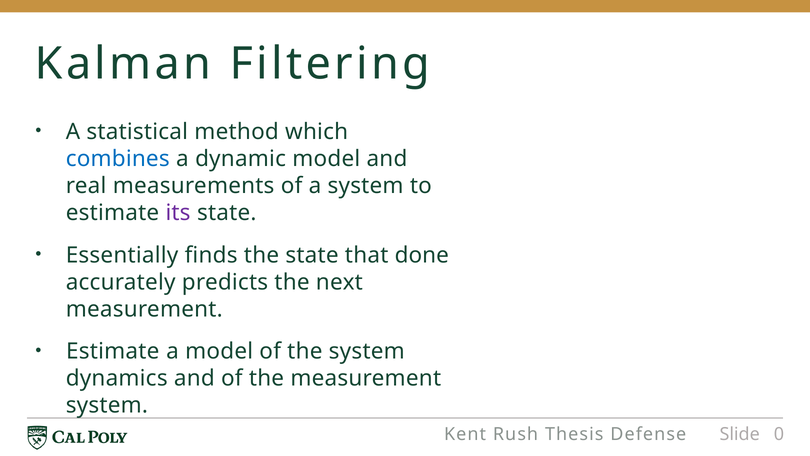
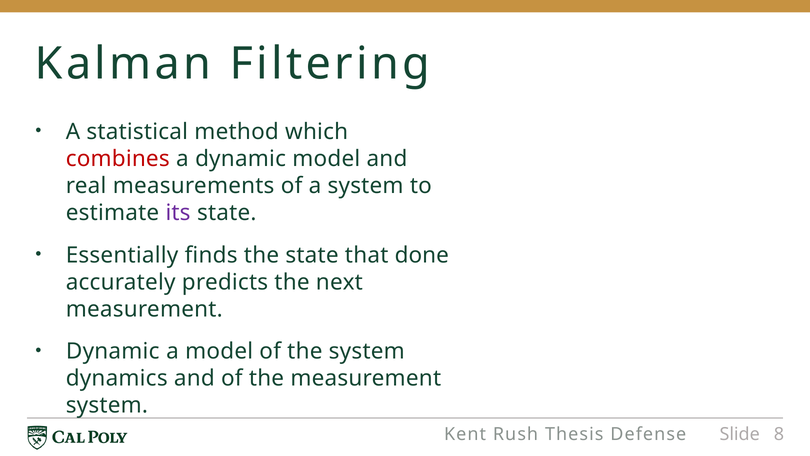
combines colour: blue -> red (118, 159)
Estimate: Estimate -> Dynamic (113, 351)
0: 0 -> 8 (779, 434)
